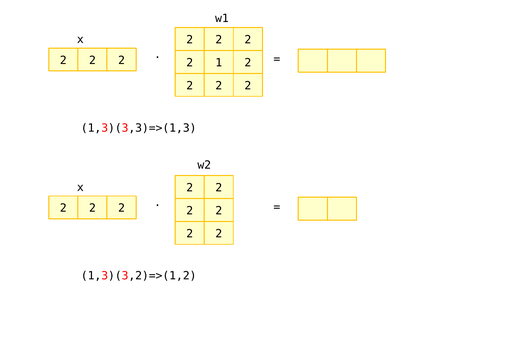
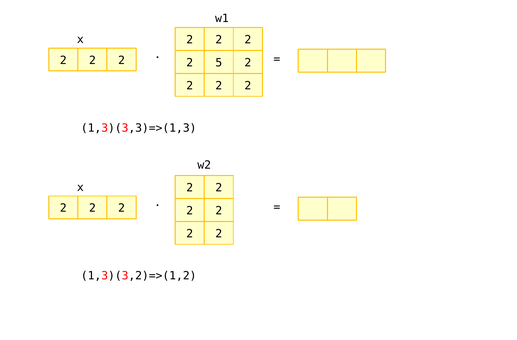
1: 1 -> 5 (219, 63)
